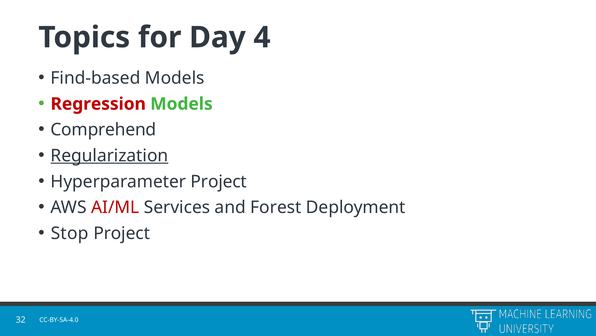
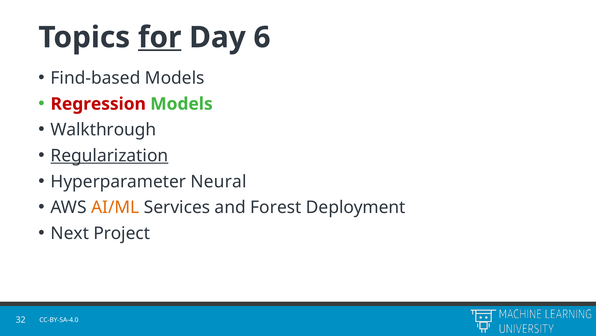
for underline: none -> present (160, 37)
4: 4 -> 6 (262, 37)
Comprehend: Comprehend -> Walkthrough (103, 130)
Hyperparameter Project: Project -> Neural (219, 181)
AI/ML colour: red -> orange (115, 207)
Stop: Stop -> Next (70, 233)
